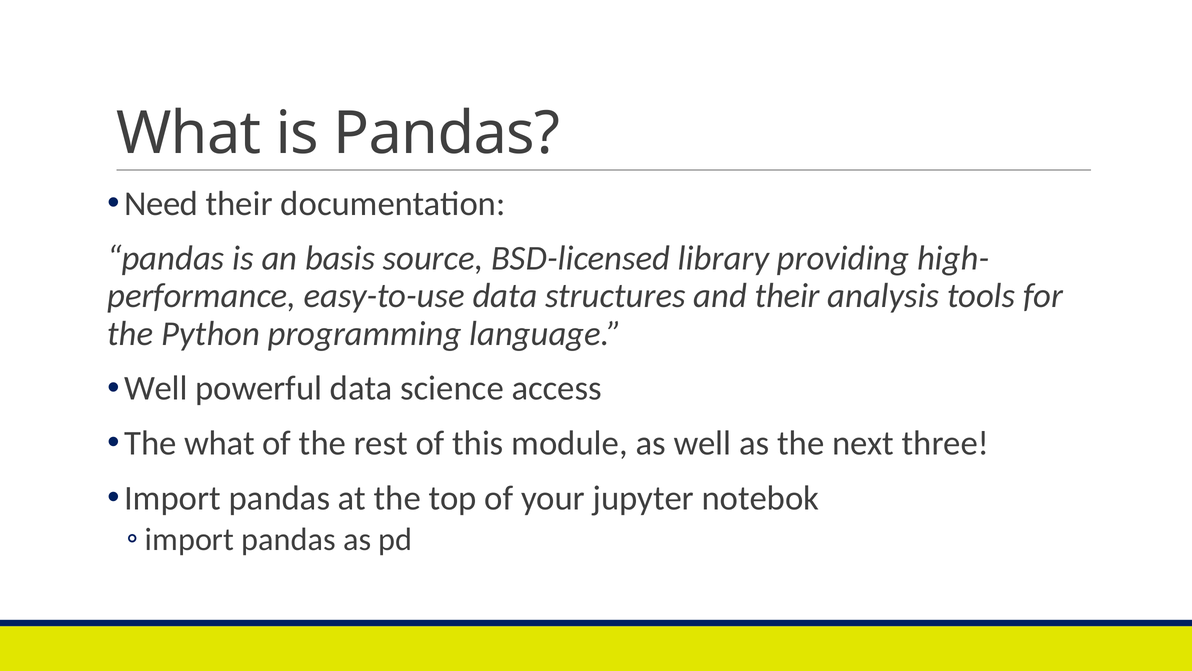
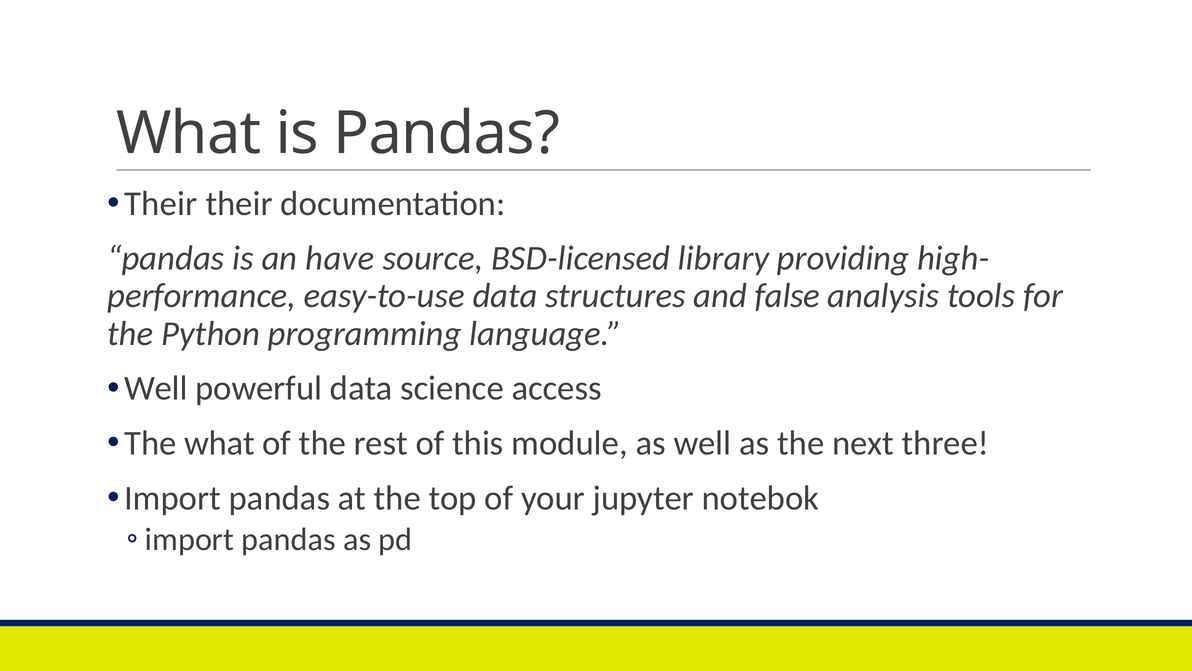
Need: Need -> Their (161, 203)
basis: basis -> have (340, 258)
and their: their -> false (787, 296)
